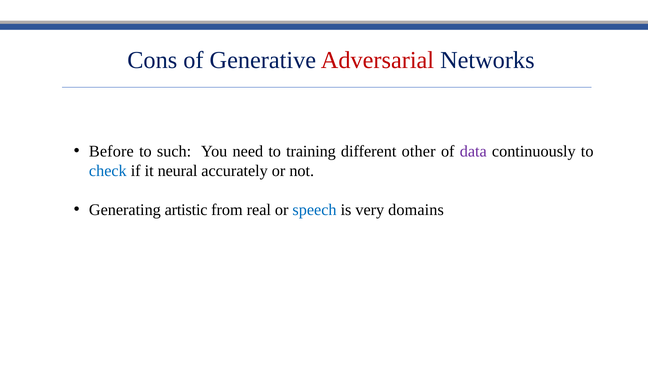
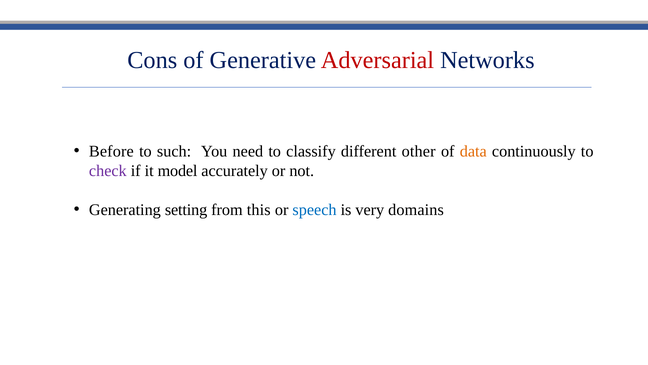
training: training -> classify (311, 151)
data colour: purple -> orange (473, 151)
check colour: blue -> purple (108, 171)
neural: neural -> model (178, 171)
artistic: artistic -> setting (186, 210)
real: real -> this (259, 210)
